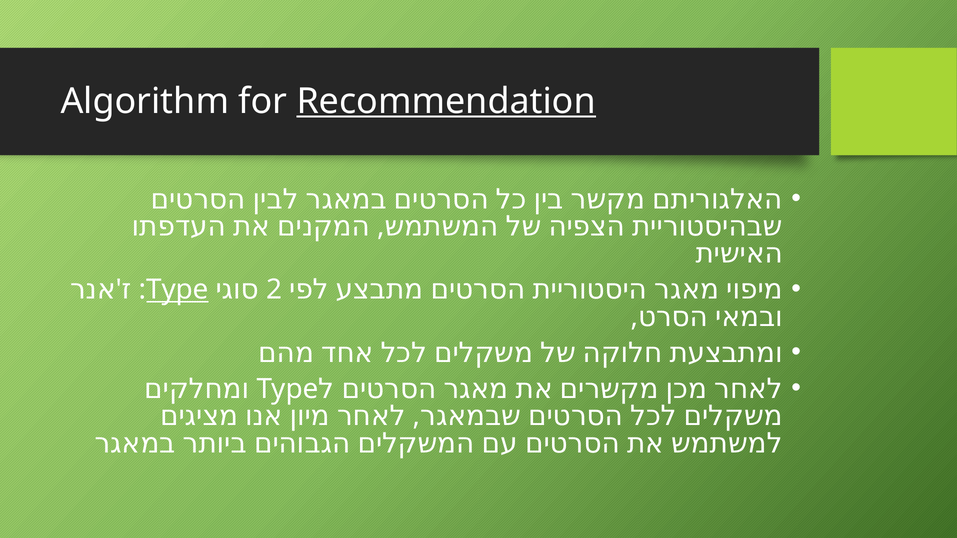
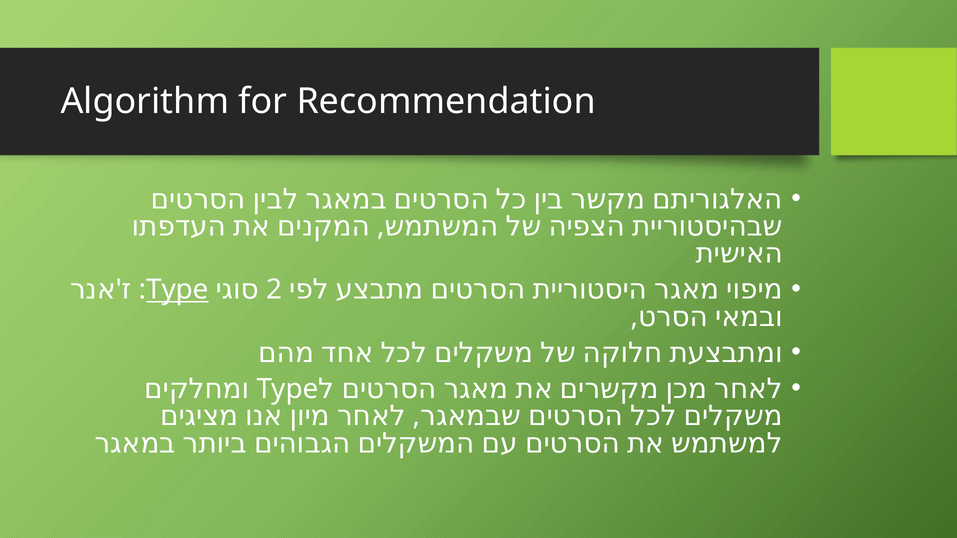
Recommendation underline: present -> none (446, 101)
